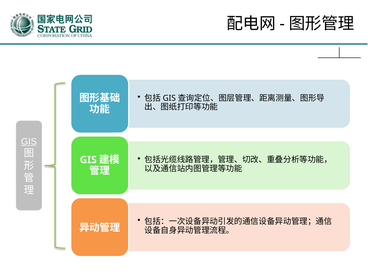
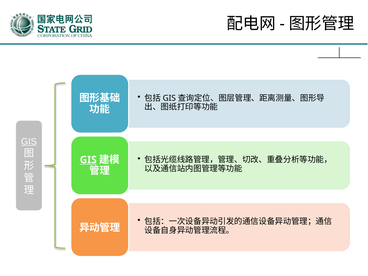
GIS underline: none -> present (88, 160)
